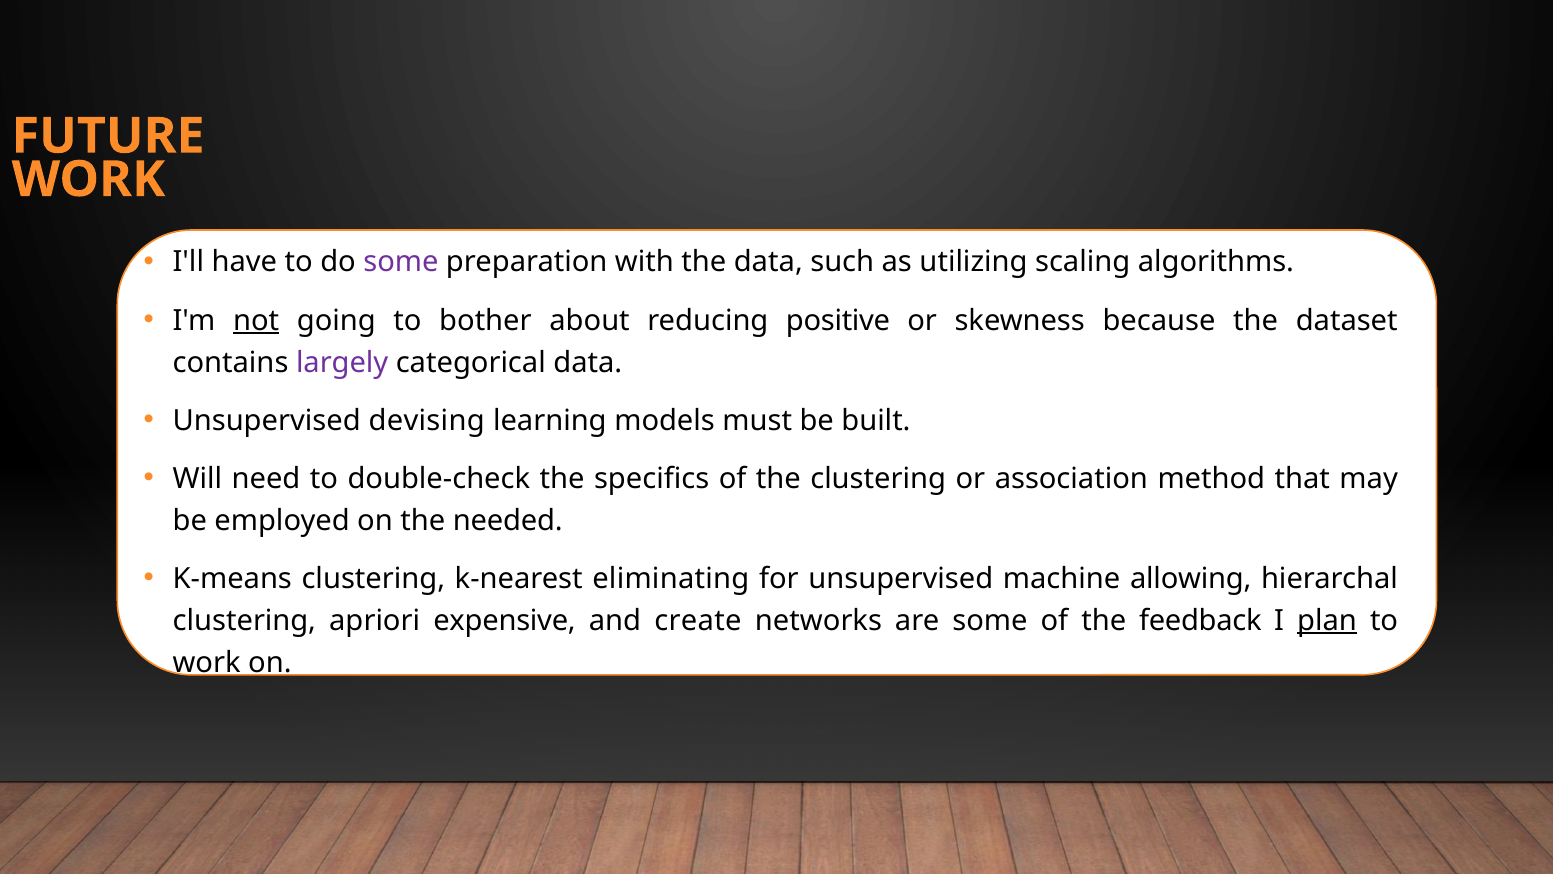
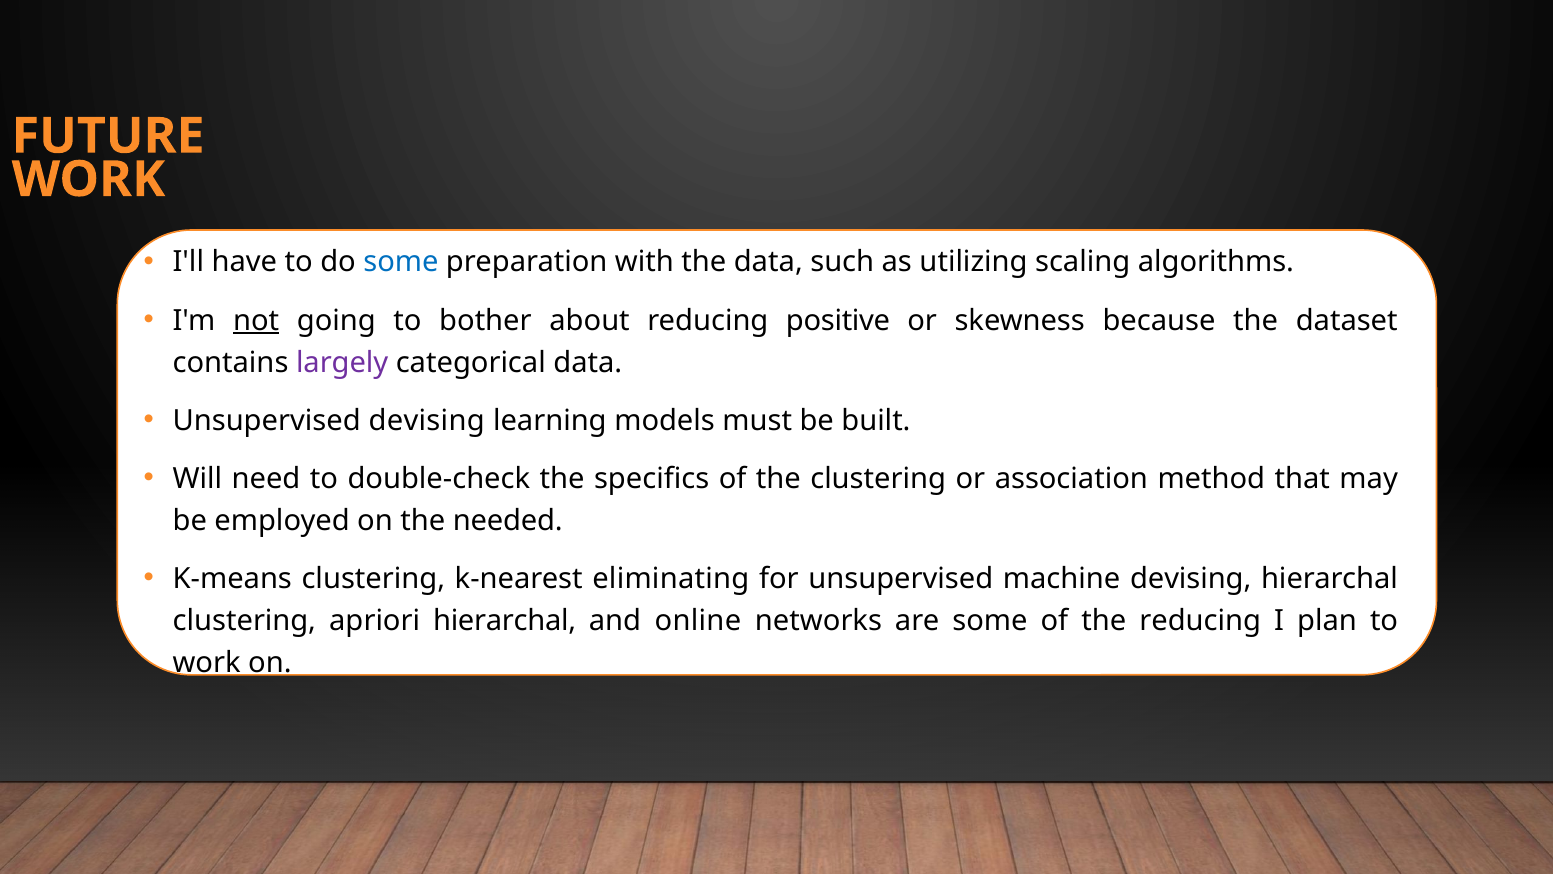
some colour: purple -> blue (401, 262)
machine allowing: allowing -> devising (1191, 578)
apriori expensive: expensive -> hierarchal (505, 620)
create: create -> online (698, 620)
the feedback: feedback -> reducing (1200, 620)
plan underline: present -> none (1327, 620)
